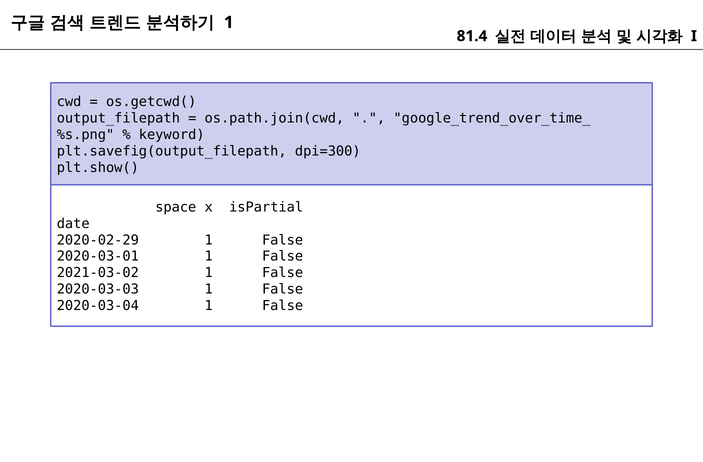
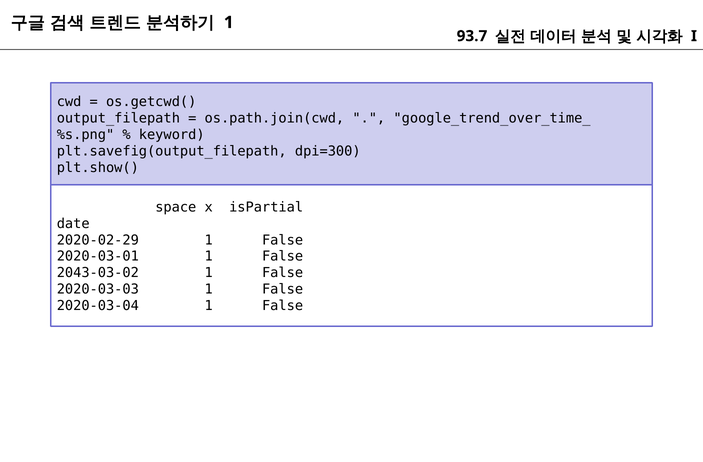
81.4: 81.4 -> 93.7 (472, 36)
2021-03-02: 2021-03-02 -> 2043-03-02 (98, 273)
